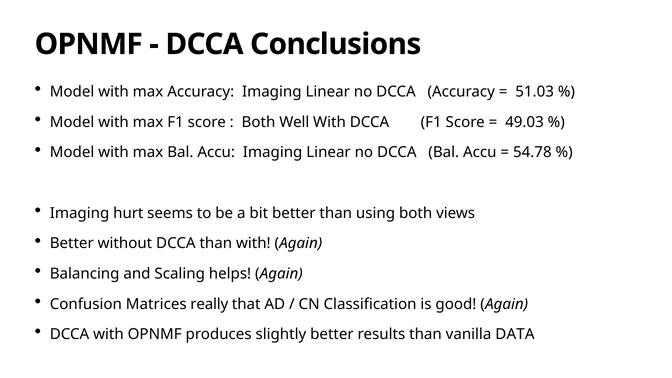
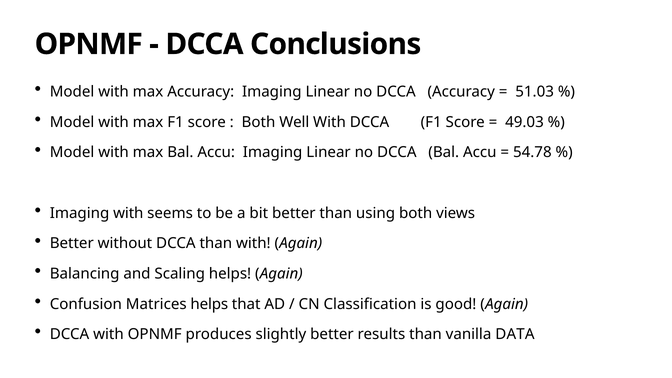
Imaging hurt: hurt -> with (128, 213)
Matrices really: really -> helps (209, 304)
